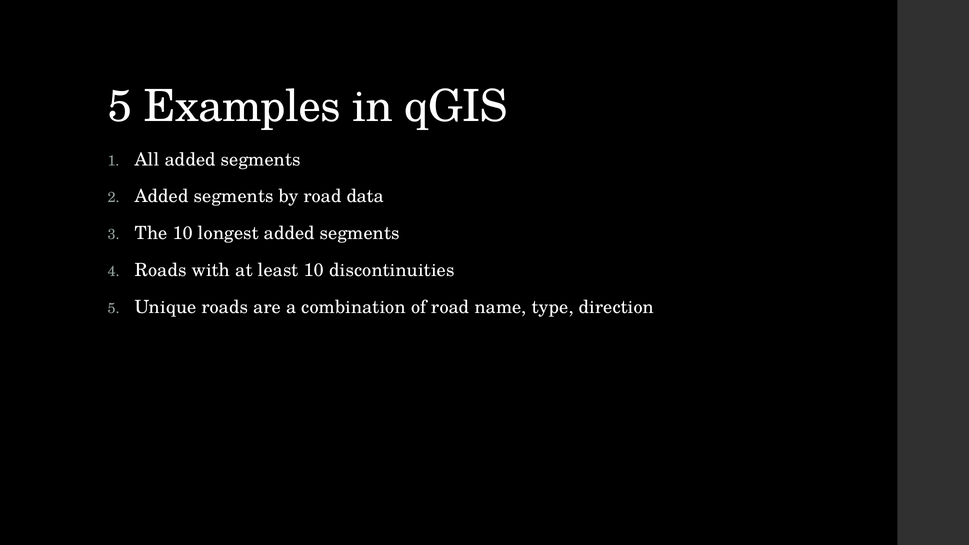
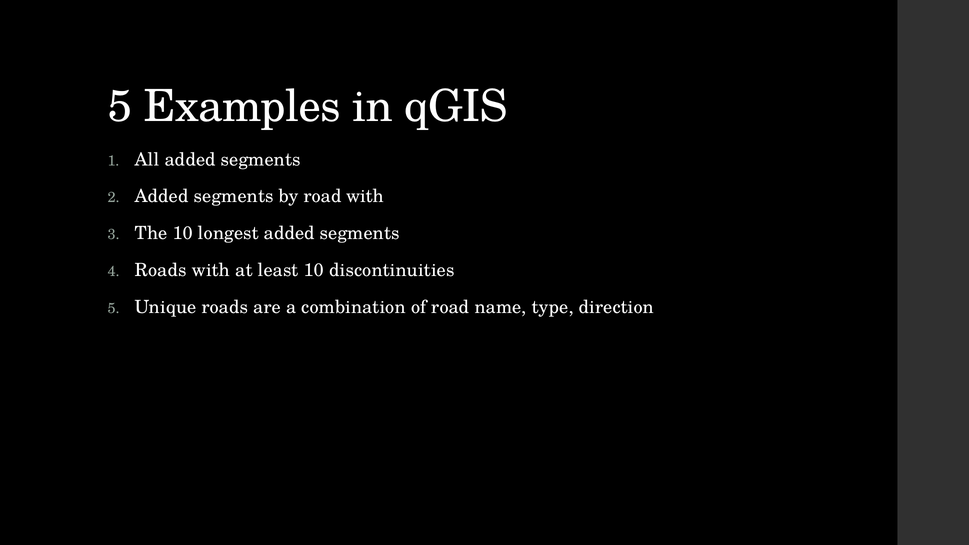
road data: data -> with (365, 196)
